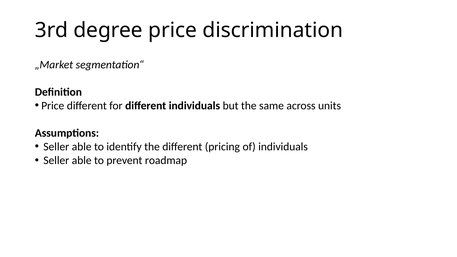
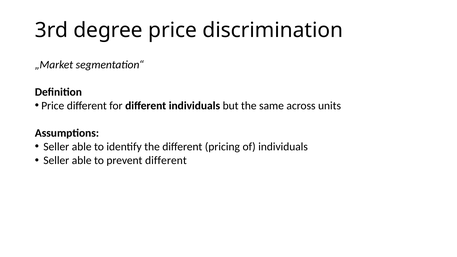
prevent roadmap: roadmap -> different (166, 161)
